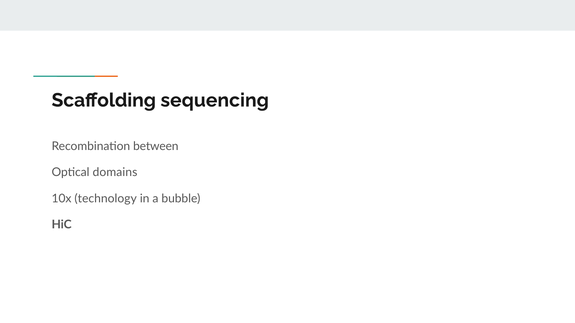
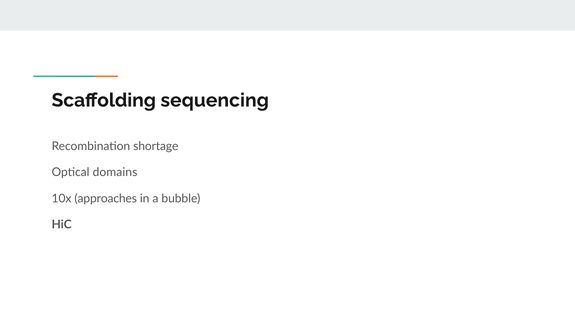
between: between -> shortage (156, 146)
technology: technology -> approaches (106, 199)
